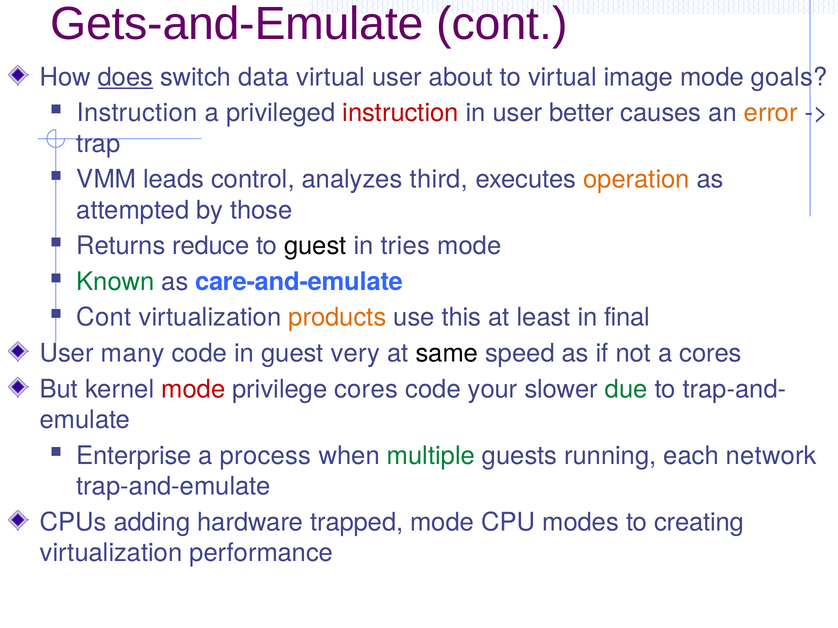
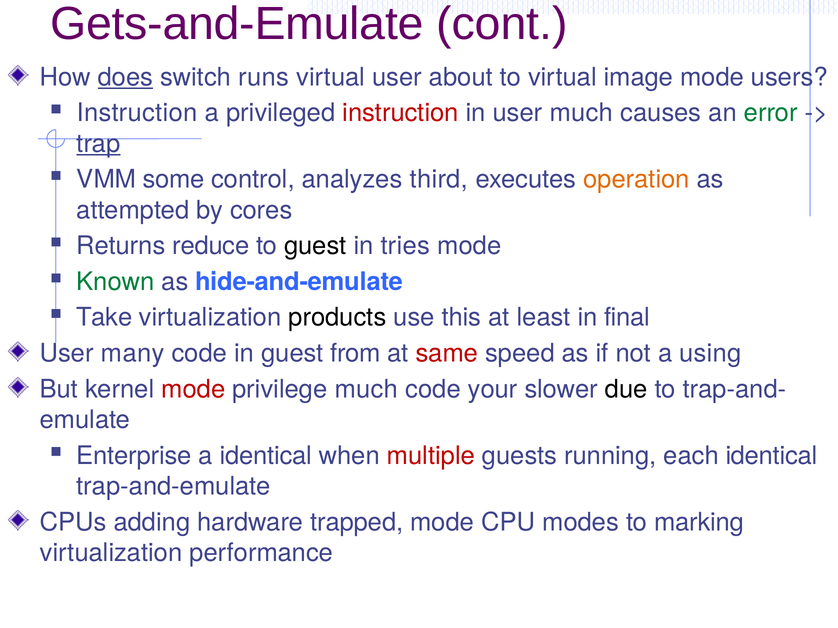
data: data -> runs (264, 77)
goals: goals -> users (789, 77)
user better: better -> much (581, 113)
error colour: orange -> green (771, 113)
trap underline: none -> present (98, 144)
leads: leads -> some (174, 180)
those: those -> cores (261, 210)
care-and-emulate: care-and-emulate -> hide-and-emulate (299, 282)
Cont: Cont -> Take (104, 318)
products colour: orange -> black (337, 318)
very: very -> from (356, 354)
same colour: black -> red (447, 354)
a cores: cores -> using (710, 354)
privilege cores: cores -> much (366, 389)
due colour: green -> black (626, 389)
a process: process -> identical (266, 456)
multiple colour: green -> red (431, 456)
each network: network -> identical (771, 456)
creating: creating -> marking (699, 523)
